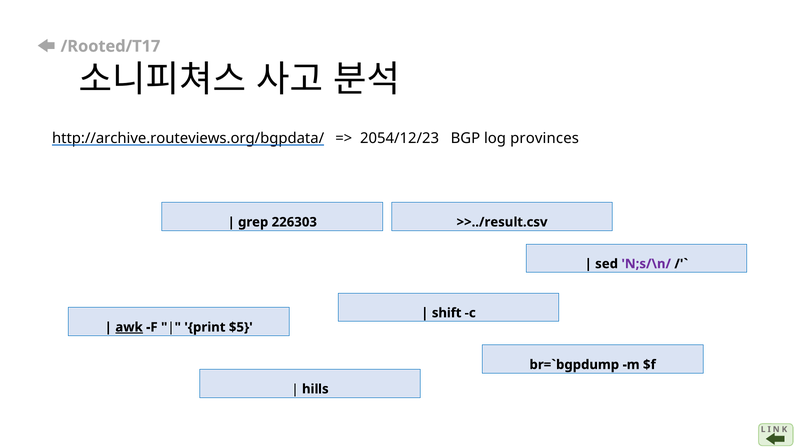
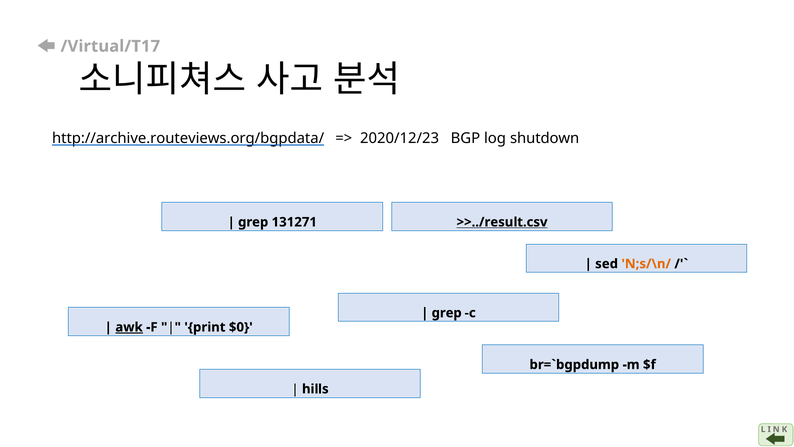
/Rooted/T17: /Rooted/T17 -> /Virtual/T17 (110, 46)
2054/12/23: 2054/12/23 -> 2020/12/23 (400, 138)
provinces: provinces -> shutdown (545, 138)
226303: 226303 -> 131271 (294, 222)
>>../result.csv underline: none -> present (502, 222)
N;s/\n/ colour: purple -> orange (646, 264)
shift: shift -> grep (447, 313)
$5: $5 -> $0 (241, 327)
